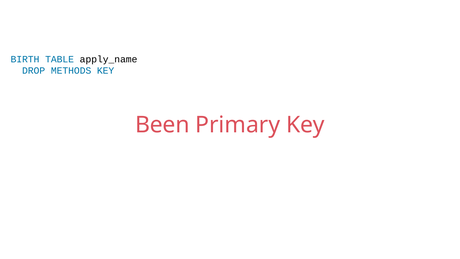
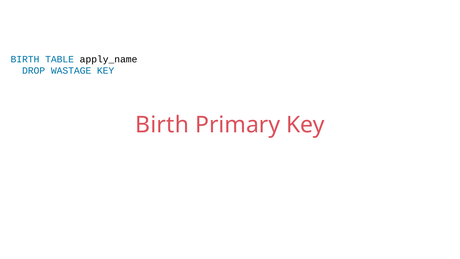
METHODS: METHODS -> WASTAGE (71, 71)
Been: Been -> Birth (162, 125)
